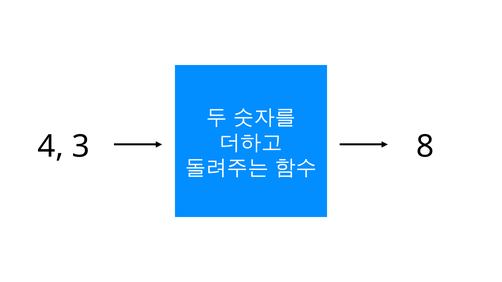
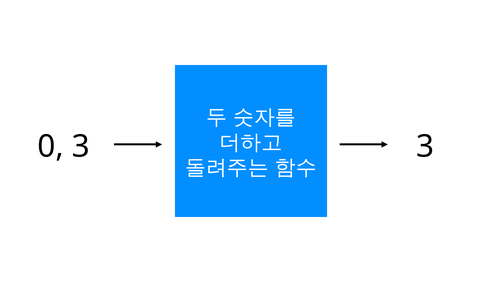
4: 4 -> 0 (51, 147)
3 8: 8 -> 3 (425, 147)
